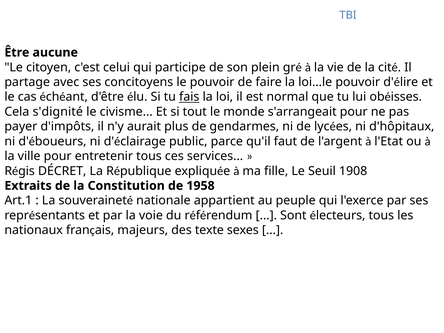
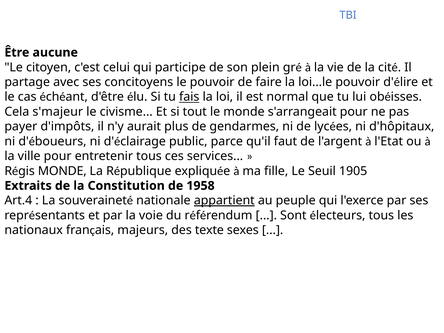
s'dignité: s'dignité -> s'majeur (58, 112)
DÉCRET: DÉCRET -> MONDE (62, 171)
1908: 1908 -> 1905 (353, 171)
Art.1: Art.1 -> Art.4 (18, 201)
appartient underline: none -> present (224, 201)
